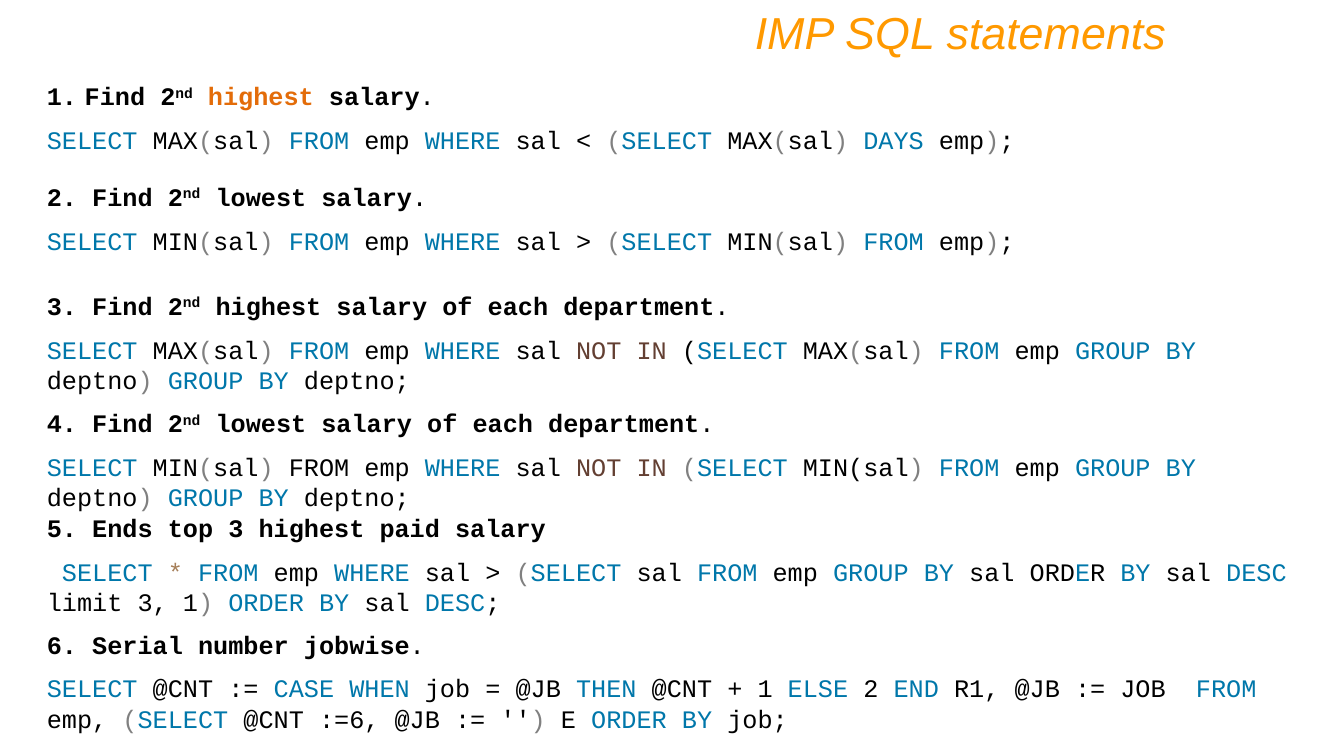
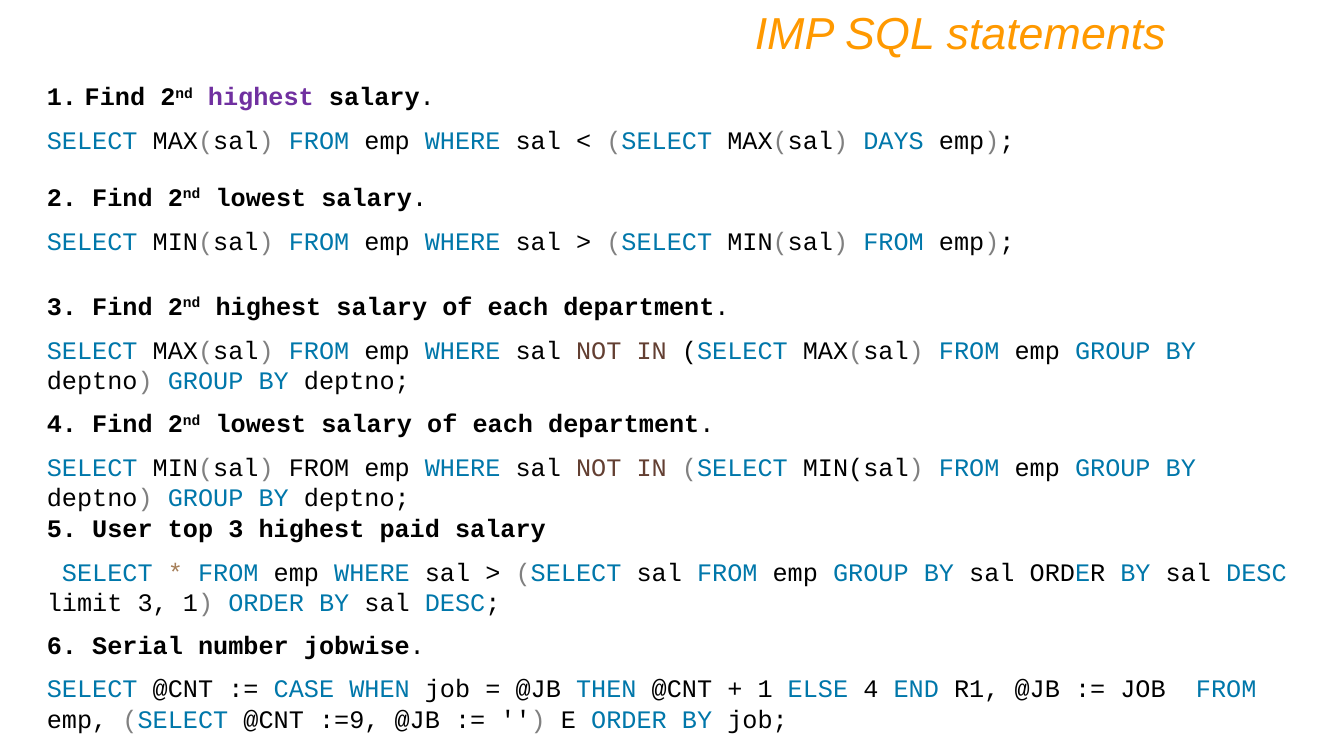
highest colour: orange -> purple (261, 97)
Ends: Ends -> User (122, 529)
ELSE 2: 2 -> 4 (871, 690)
:=6: :=6 -> :=9 (349, 720)
